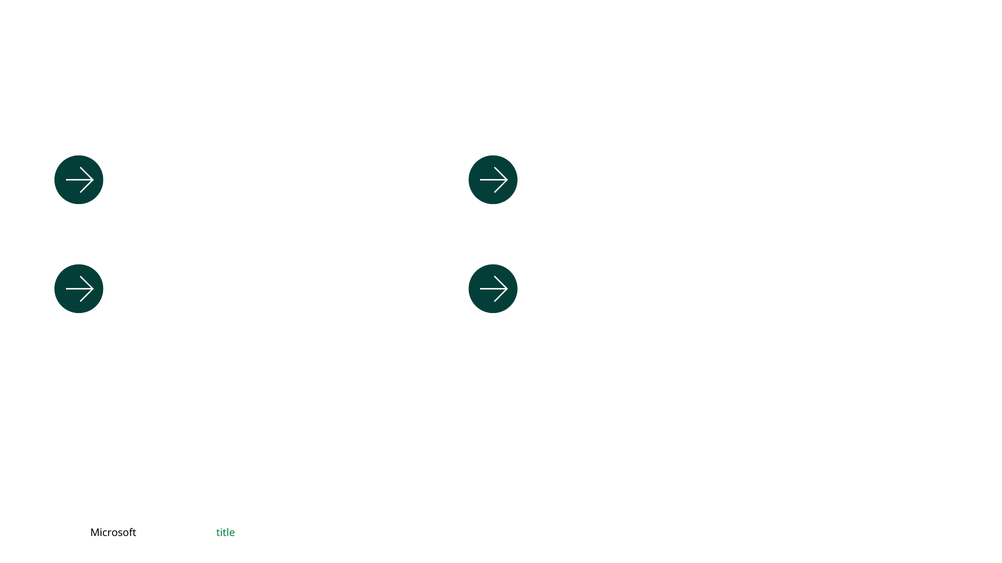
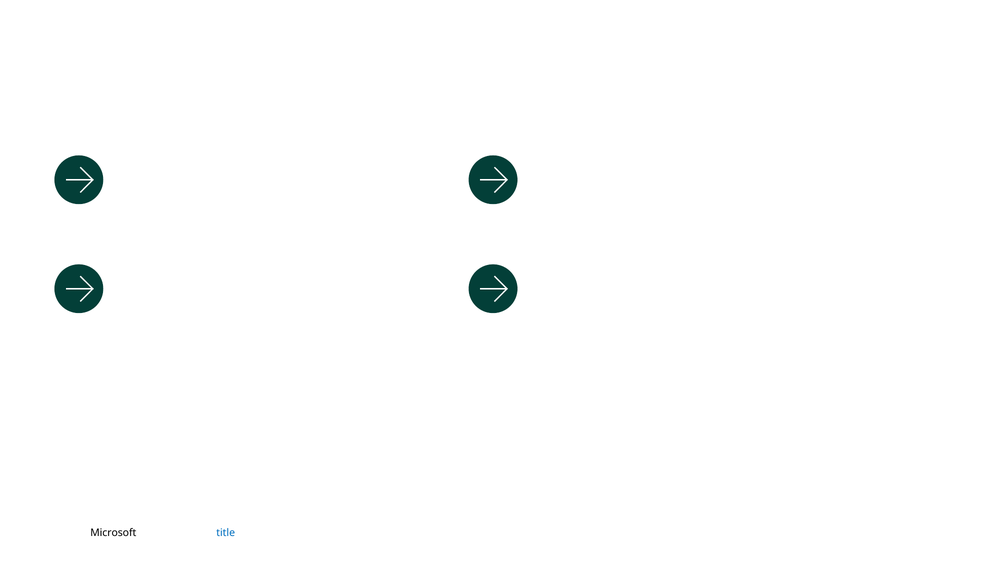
title colour: green -> blue (226, 534)
